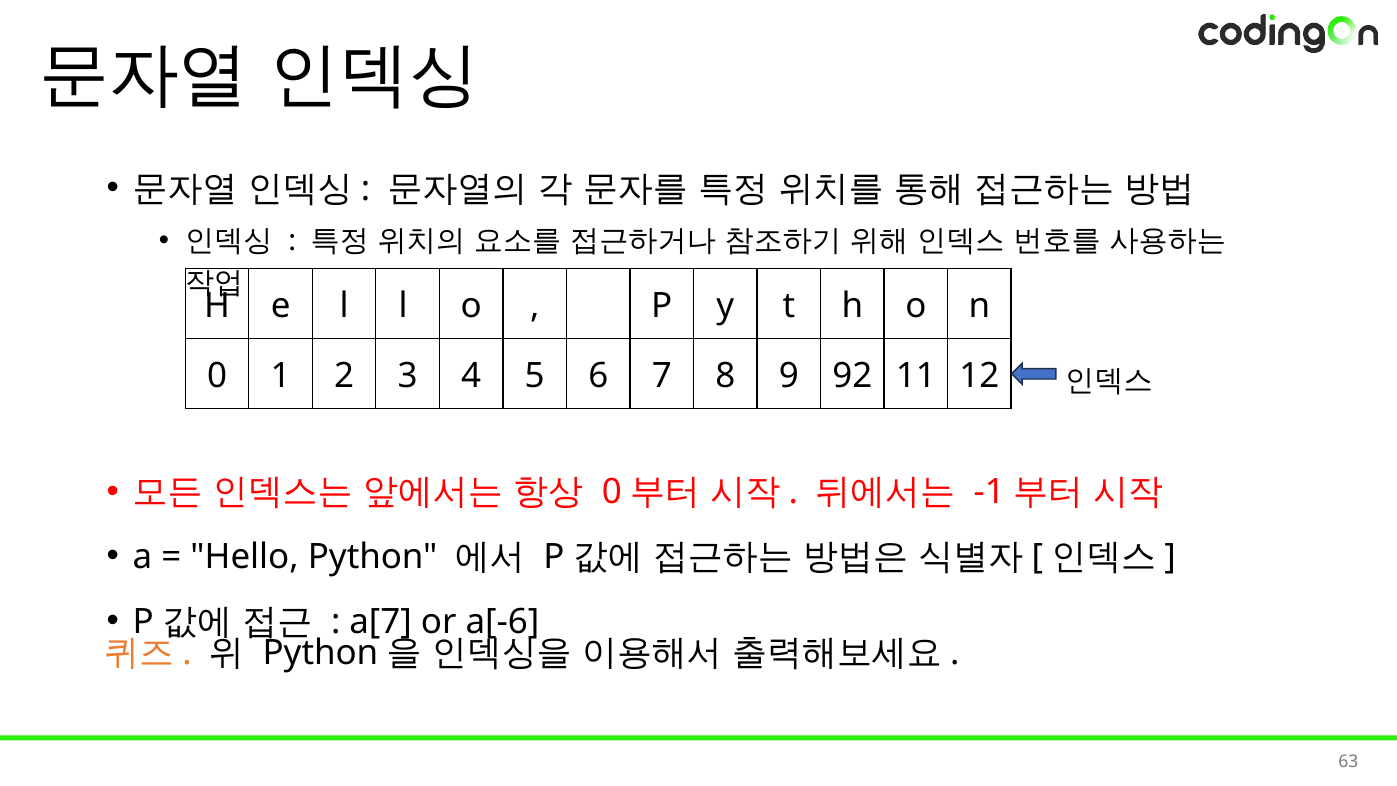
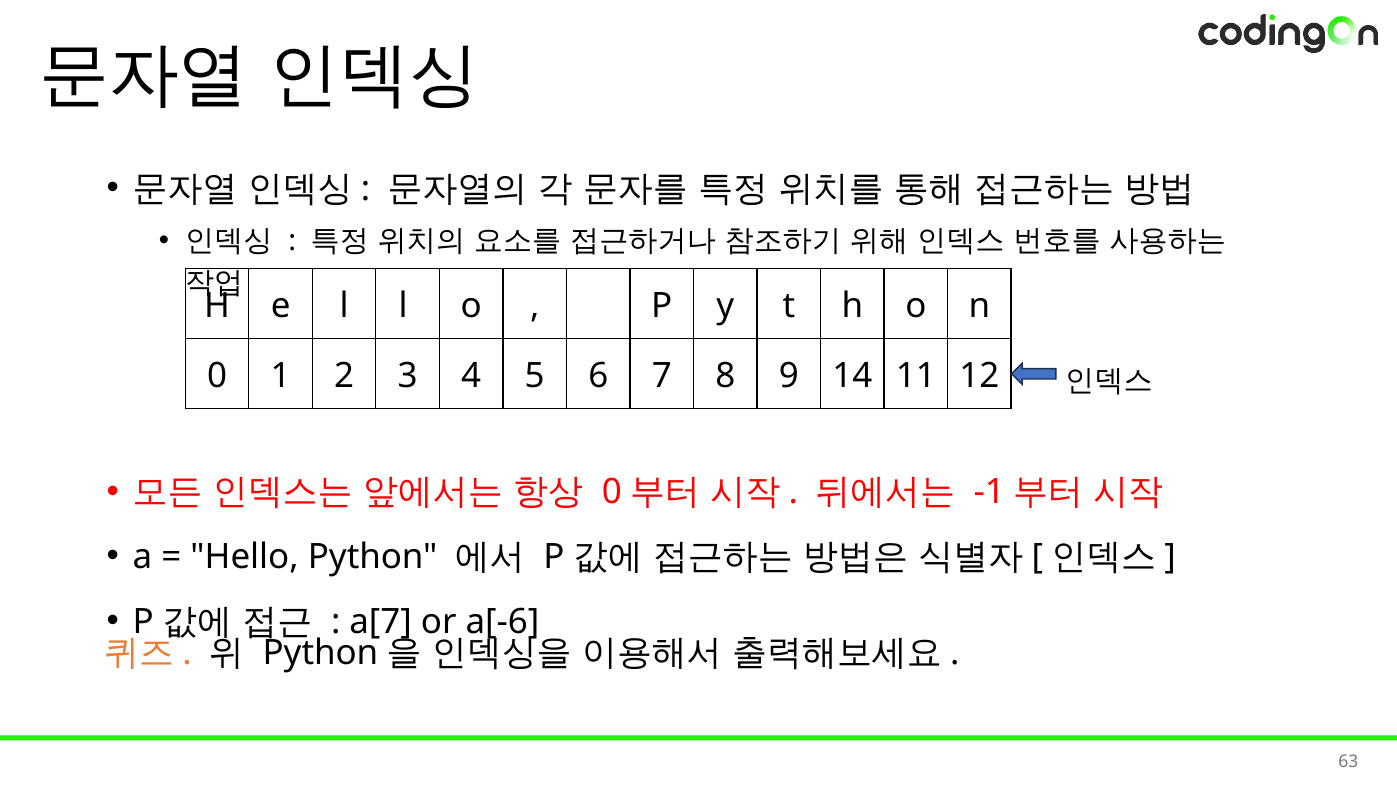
92: 92 -> 14 (852, 376)
